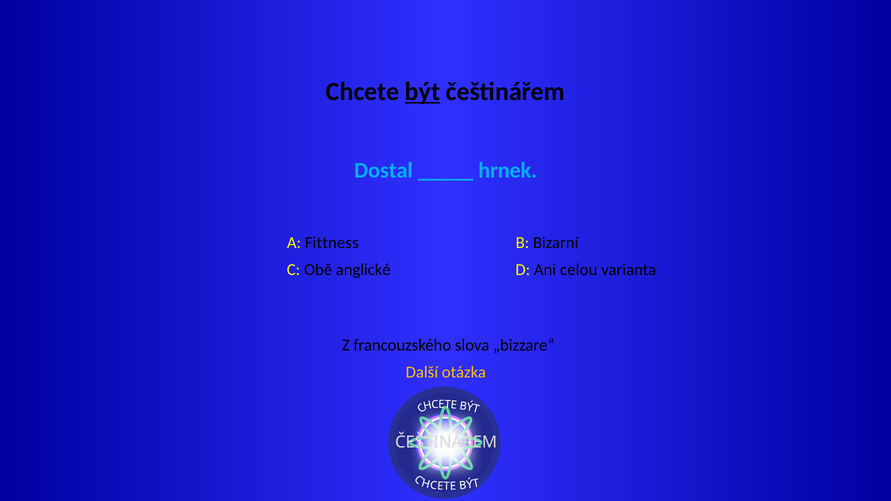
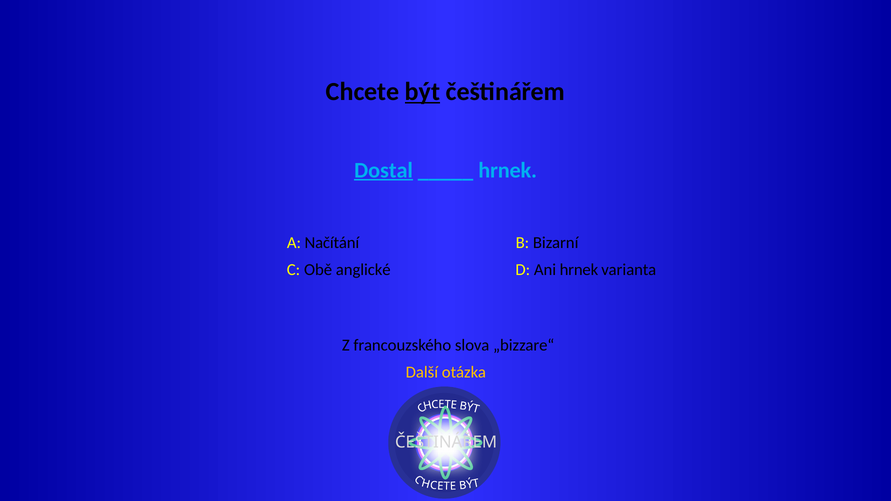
Dostal underline: none -> present (384, 170)
Fittness: Fittness -> Načítání (332, 243)
Ani celou: celou -> hrnek (579, 270)
